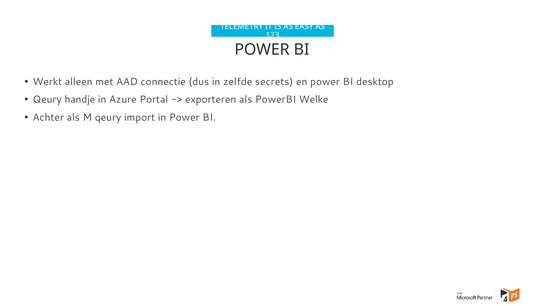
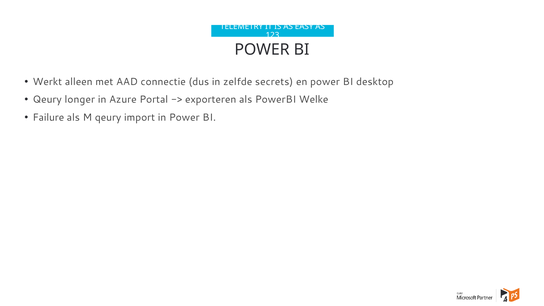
handje: handje -> longer (80, 100)
Achter: Achter -> Failure (48, 117)
